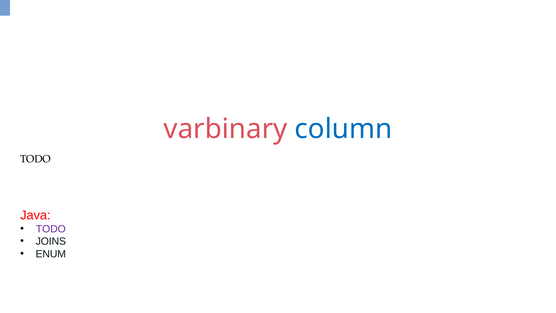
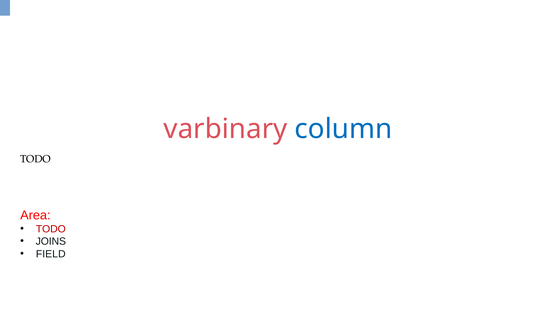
Java: Java -> Area (35, 215)
TODO colour: purple -> red (51, 229)
ENUM: ENUM -> FIELD (51, 254)
